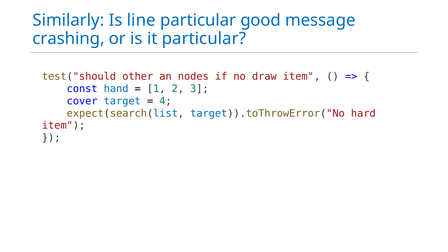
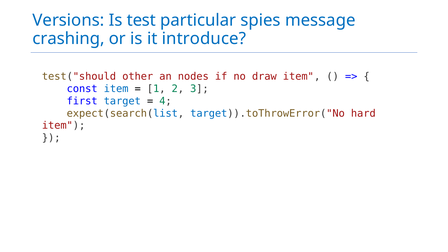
Similarly: Similarly -> Versions (68, 20)
line: line -> test (141, 20)
good: good -> spies (261, 20)
it particular: particular -> introduce (204, 39)
const hand: hand -> item (116, 89)
cover: cover -> first (82, 101)
